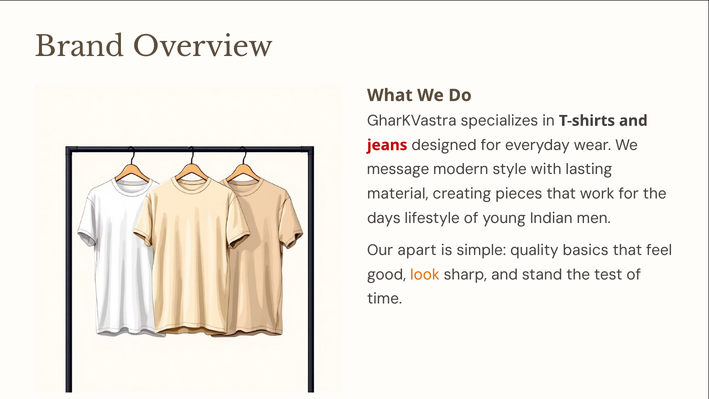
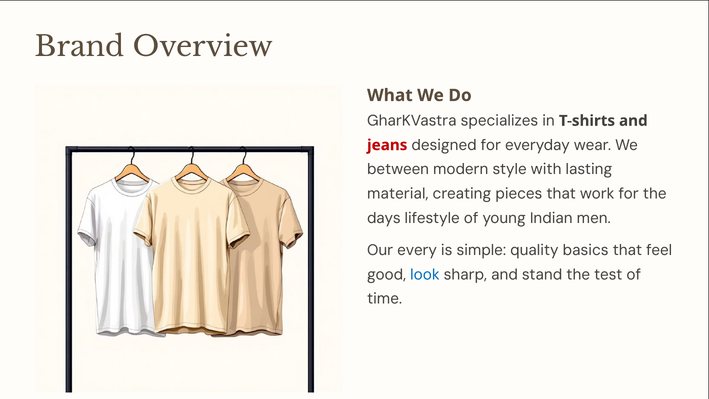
message: message -> between (398, 169)
apart: apart -> every (417, 250)
look colour: orange -> blue (425, 274)
